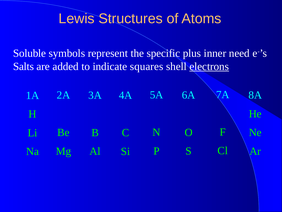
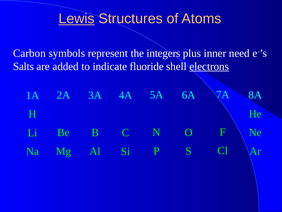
Lewis underline: none -> present (77, 19)
Soluble: Soluble -> Carbon (29, 53)
specific: specific -> integers (163, 53)
squares: squares -> fluoride (147, 66)
